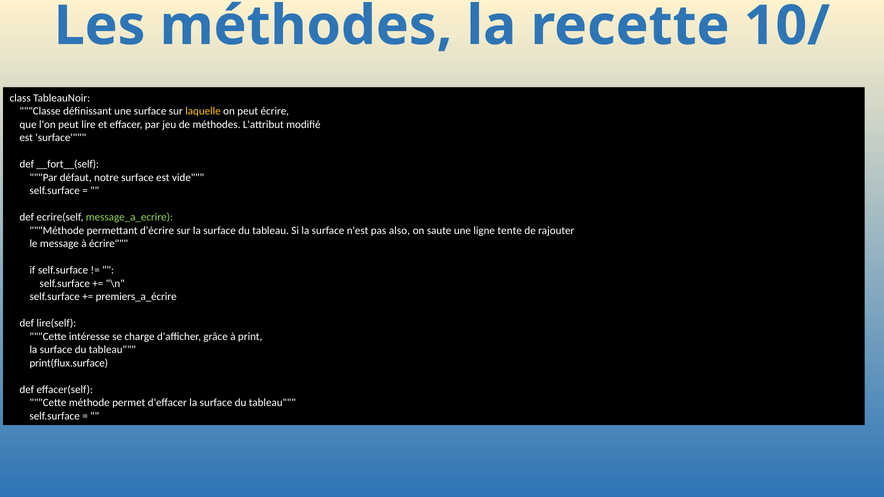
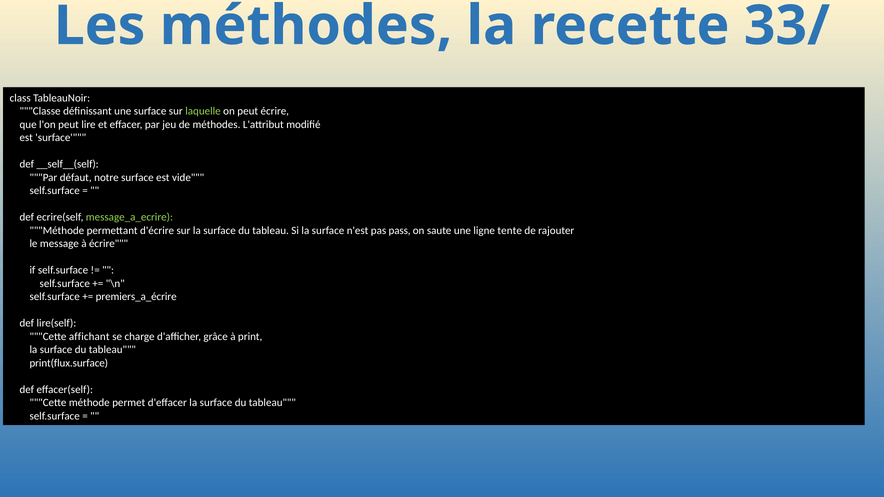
10/: 10/ -> 33/ (787, 26)
laquelle colour: yellow -> light green (203, 111)
__fort__(self: __fort__(self -> __self__(self (68, 164)
also: also -> pass (400, 231)
intéresse: intéresse -> affichant (89, 337)
